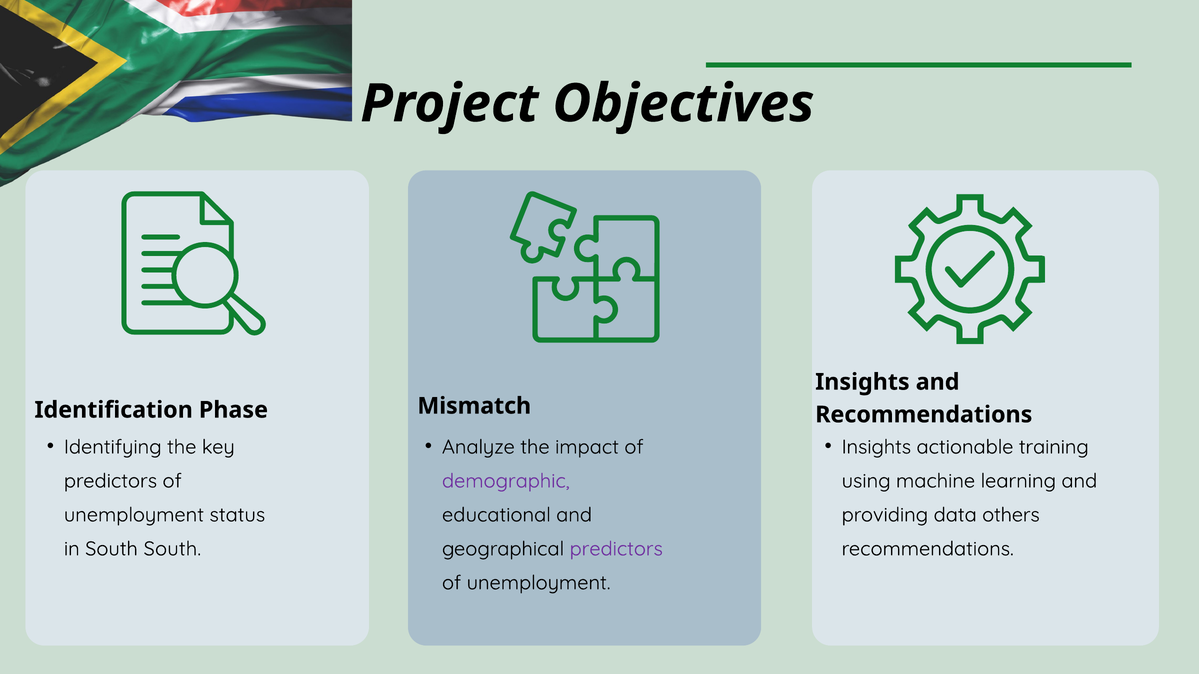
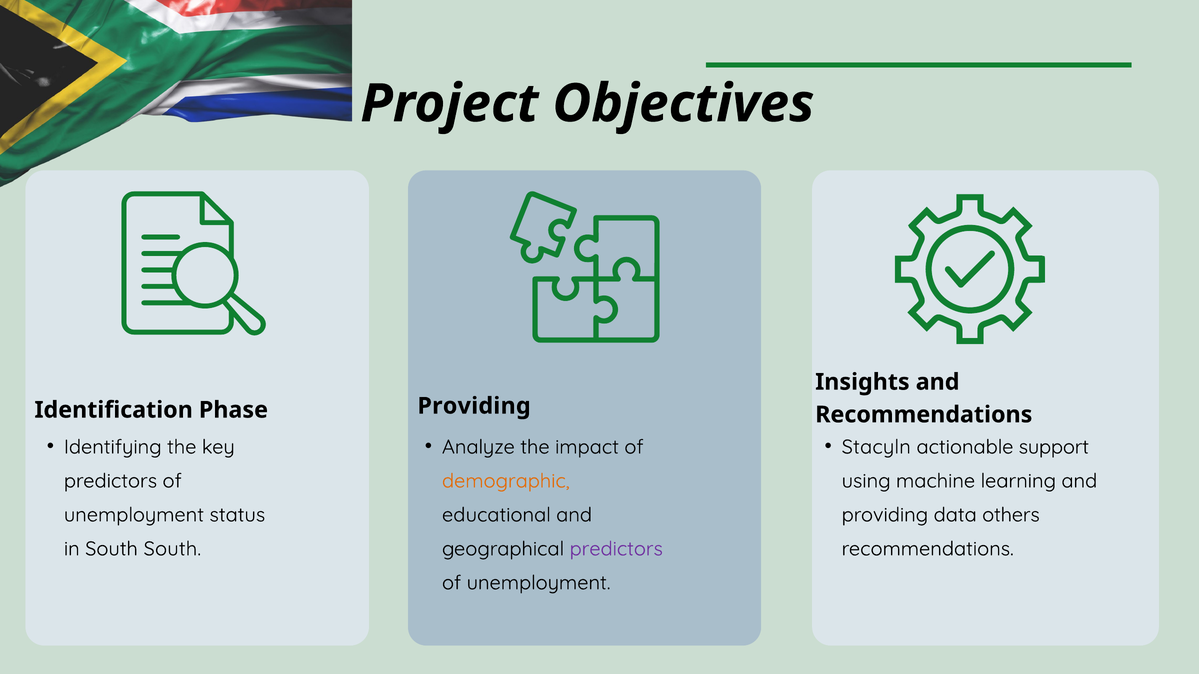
Mismatch: Mismatch -> Providing (474, 406)
Insights: Insights -> Stacyln (876, 447)
training: training -> support (1054, 447)
demographic colour: purple -> orange (506, 481)
